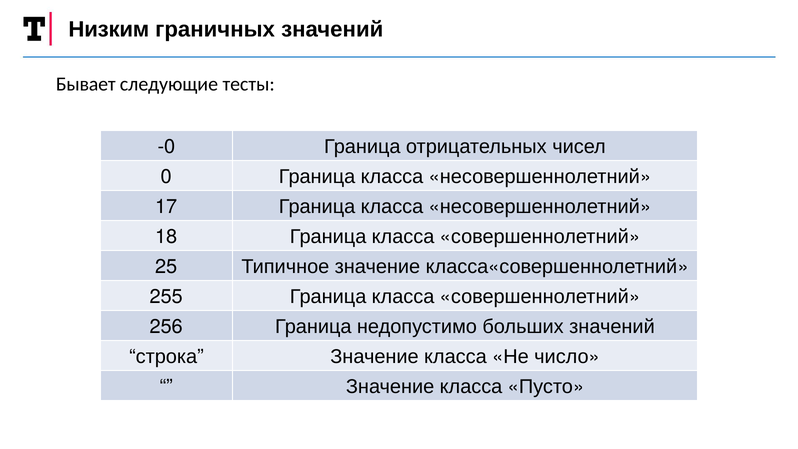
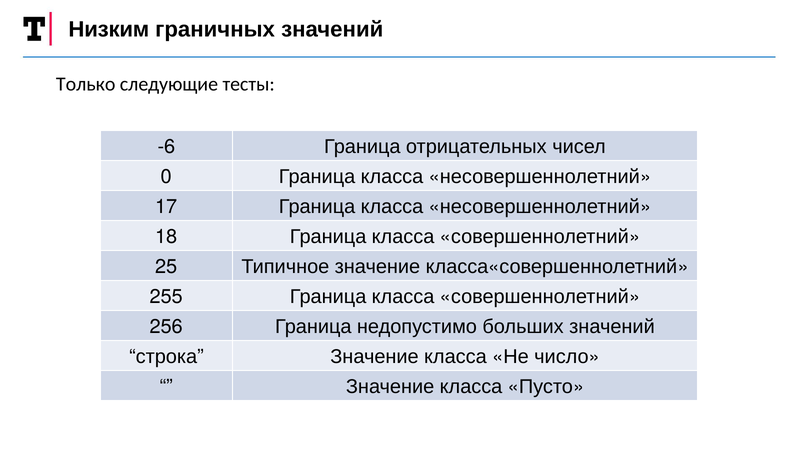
Бывает: Бывает -> Только (86, 84)
-0: -0 -> -6 (166, 147)
